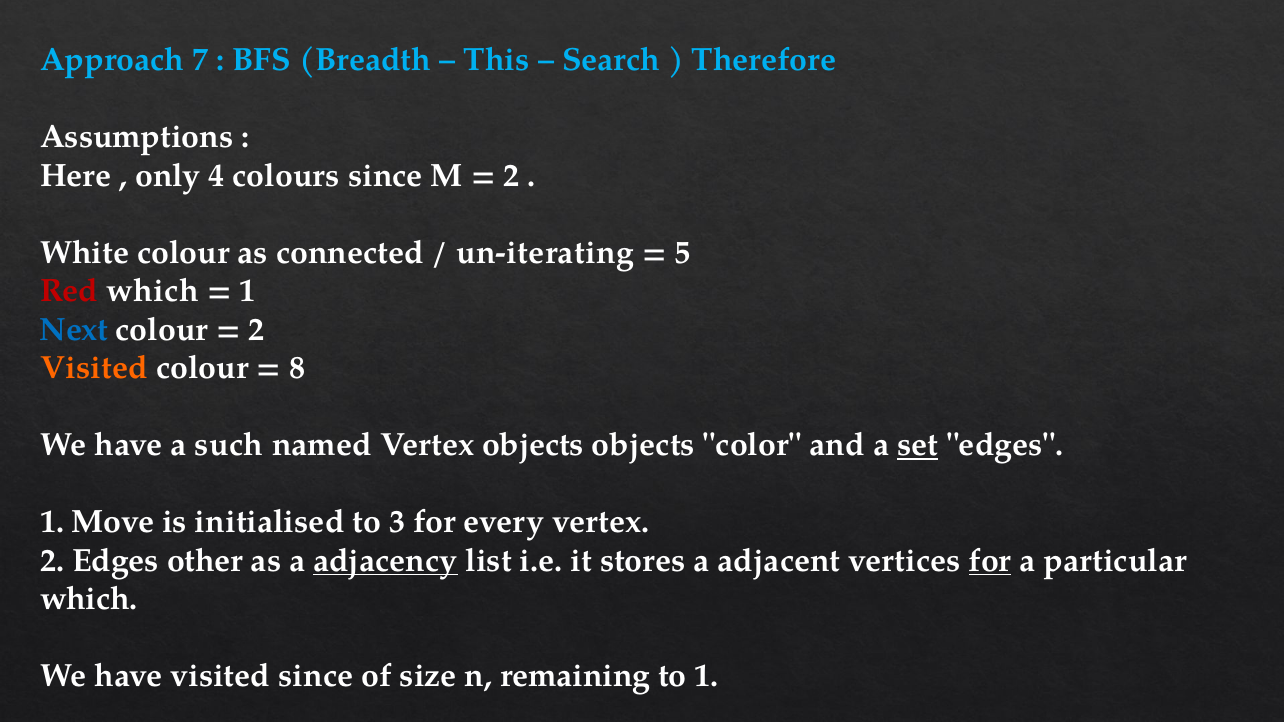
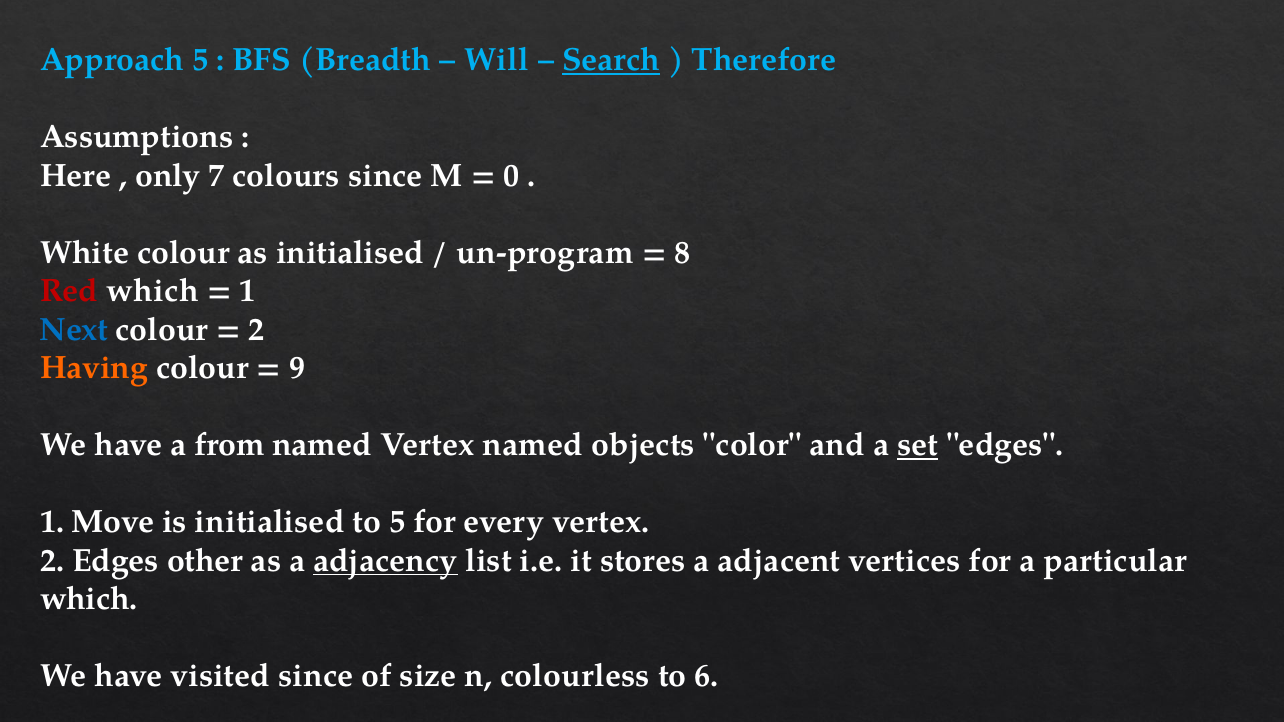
Approach 7: 7 -> 5 (200, 60)
This: This -> Will (497, 60)
Search underline: none -> present (611, 60)
4: 4 -> 7 (217, 176)
2: 2 -> 0 (512, 176)
as connected: connected -> initialised (350, 253)
un-iterating: un-iterating -> un-program (545, 253)
5: 5 -> 8 (683, 253)
Visited: Visited -> Having (94, 368)
8: 8 -> 9 (297, 368)
such: such -> from (230, 445)
Vertex objects: objects -> named (533, 445)
to 3: 3 -> 5 (397, 522)
for underline: present -> none (990, 561)
remaining: remaining -> colourless (575, 676)
to 1: 1 -> 6 (707, 676)
